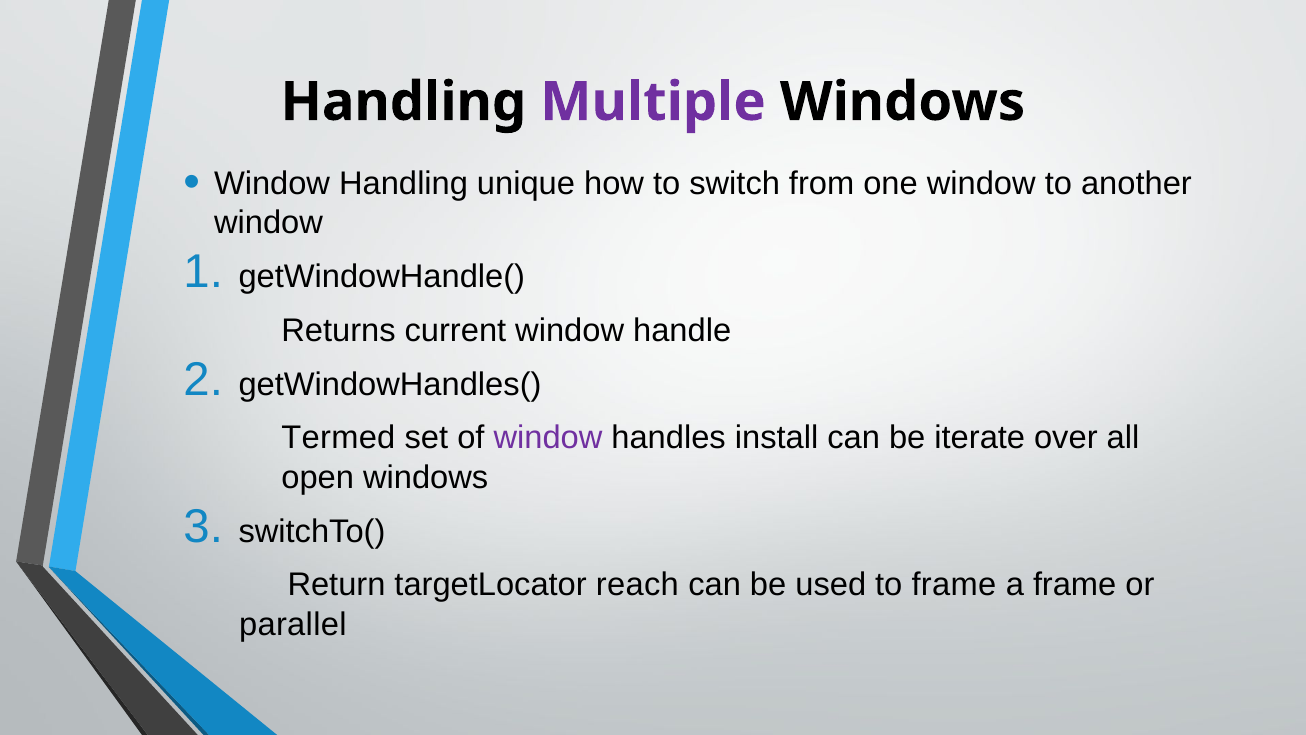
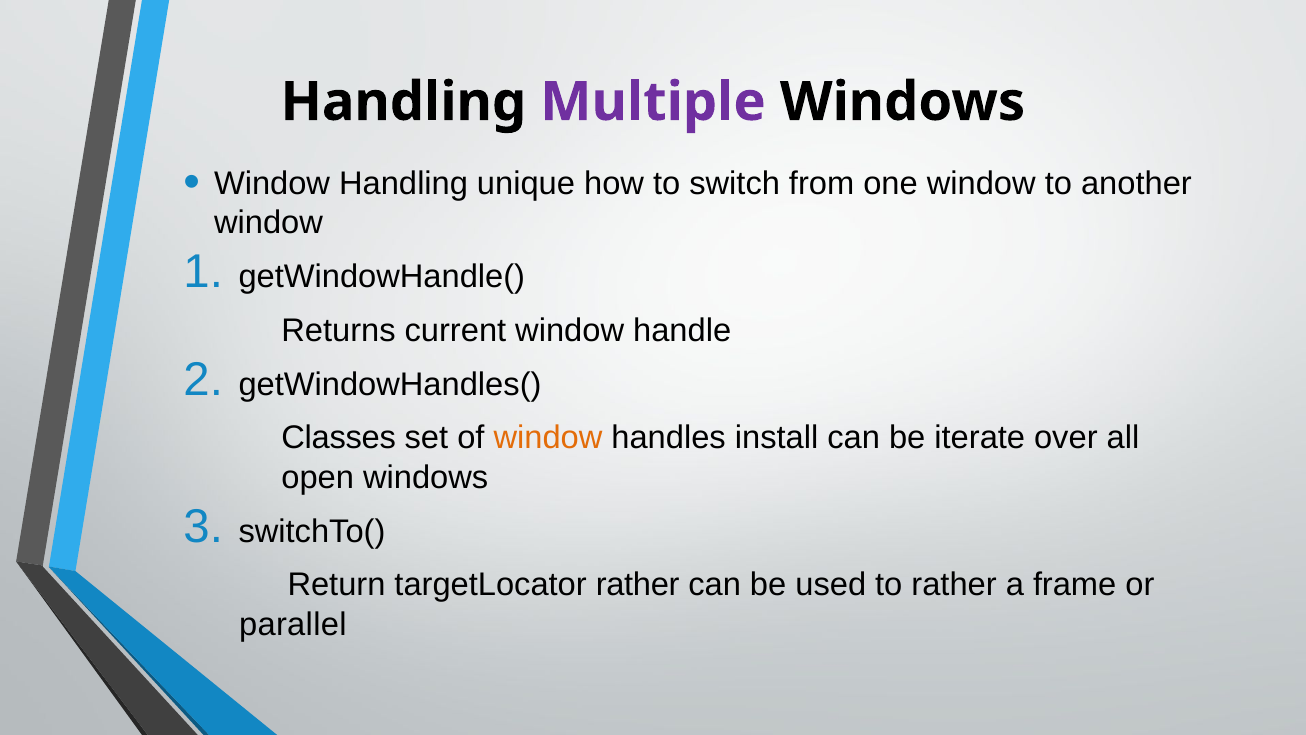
Termed: Termed -> Classes (339, 438)
window colour: purple -> orange (548, 438)
targetLocator reach: reach -> rather (638, 585)
to frame: frame -> rather (954, 585)
